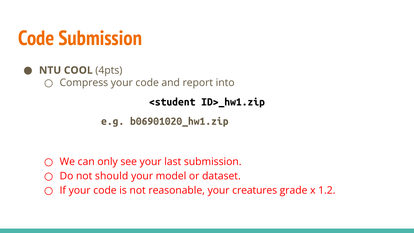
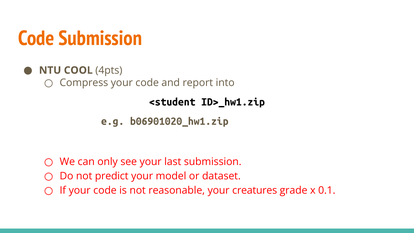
should: should -> predict (112, 176)
1.2: 1.2 -> 0.1 (327, 190)
